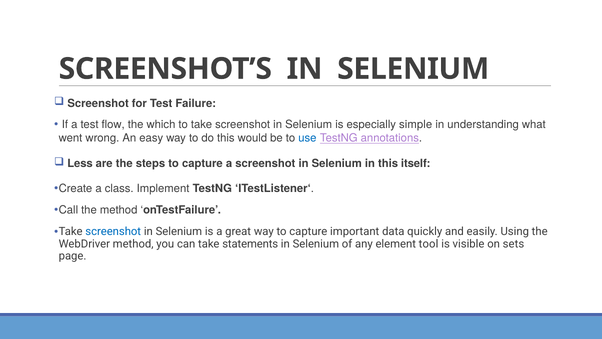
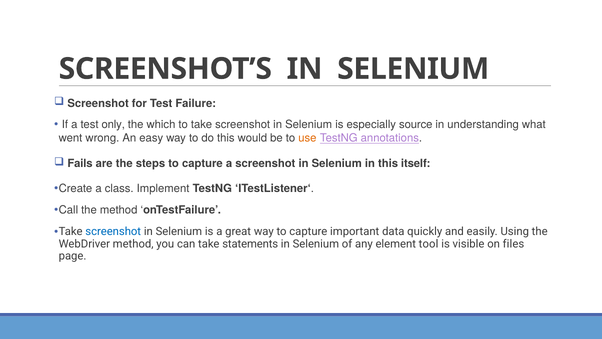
flow: flow -> only (113, 124)
simple: simple -> source (416, 124)
use colour: blue -> orange (307, 138)
Less: Less -> Fails (80, 164)
sets: sets -> files (513, 244)
